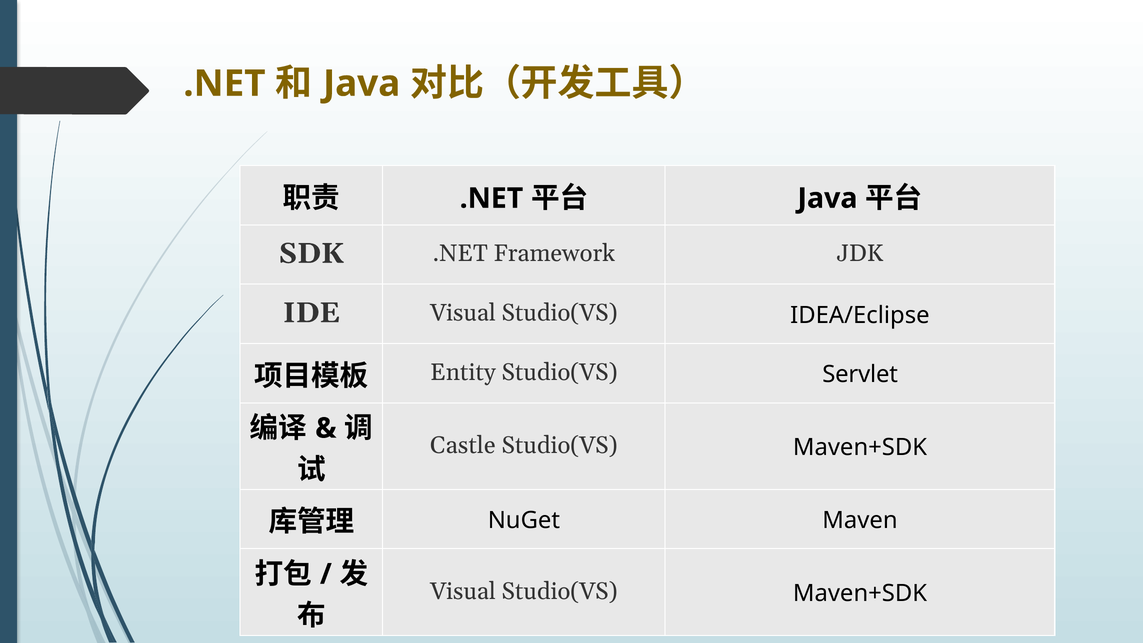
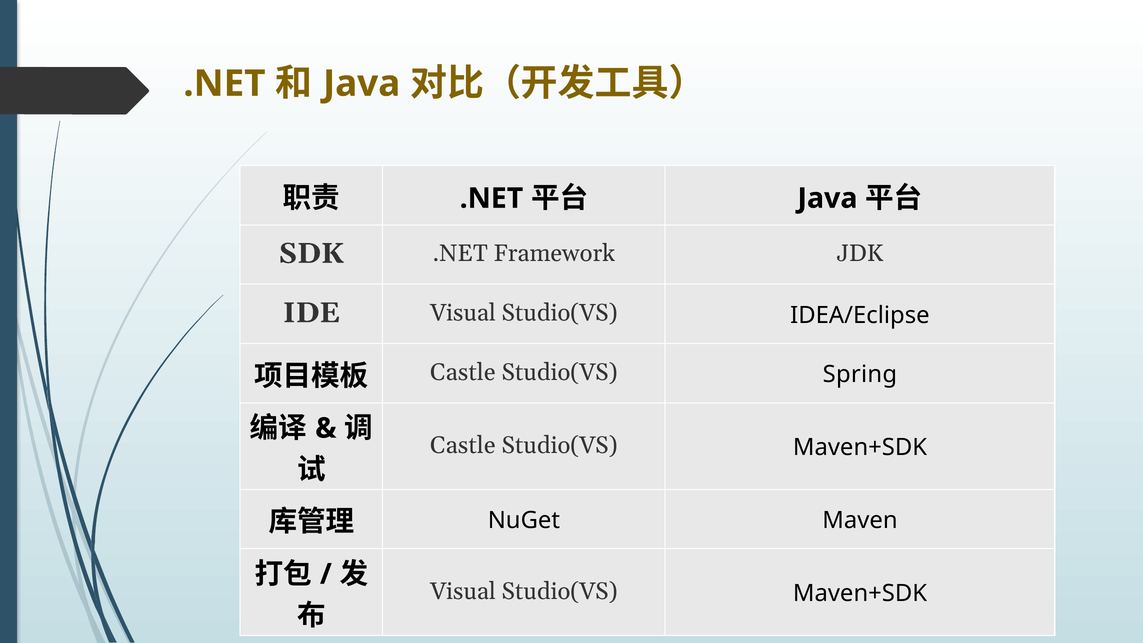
Entity: Entity -> Castle (463, 372)
Servlet: Servlet -> Spring (860, 375)
